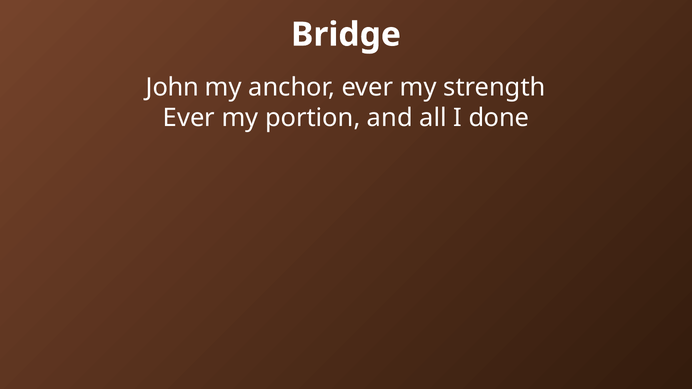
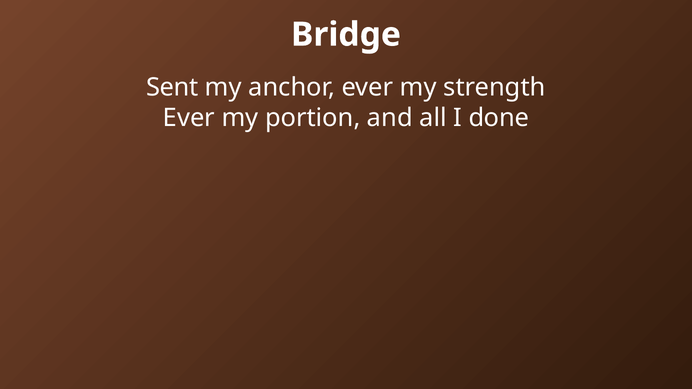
John: John -> Sent (172, 88)
